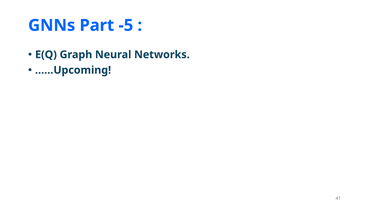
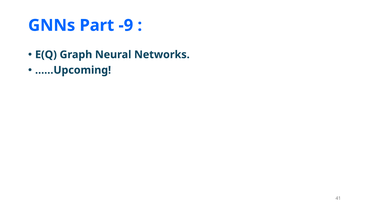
-5: -5 -> -9 (126, 25)
